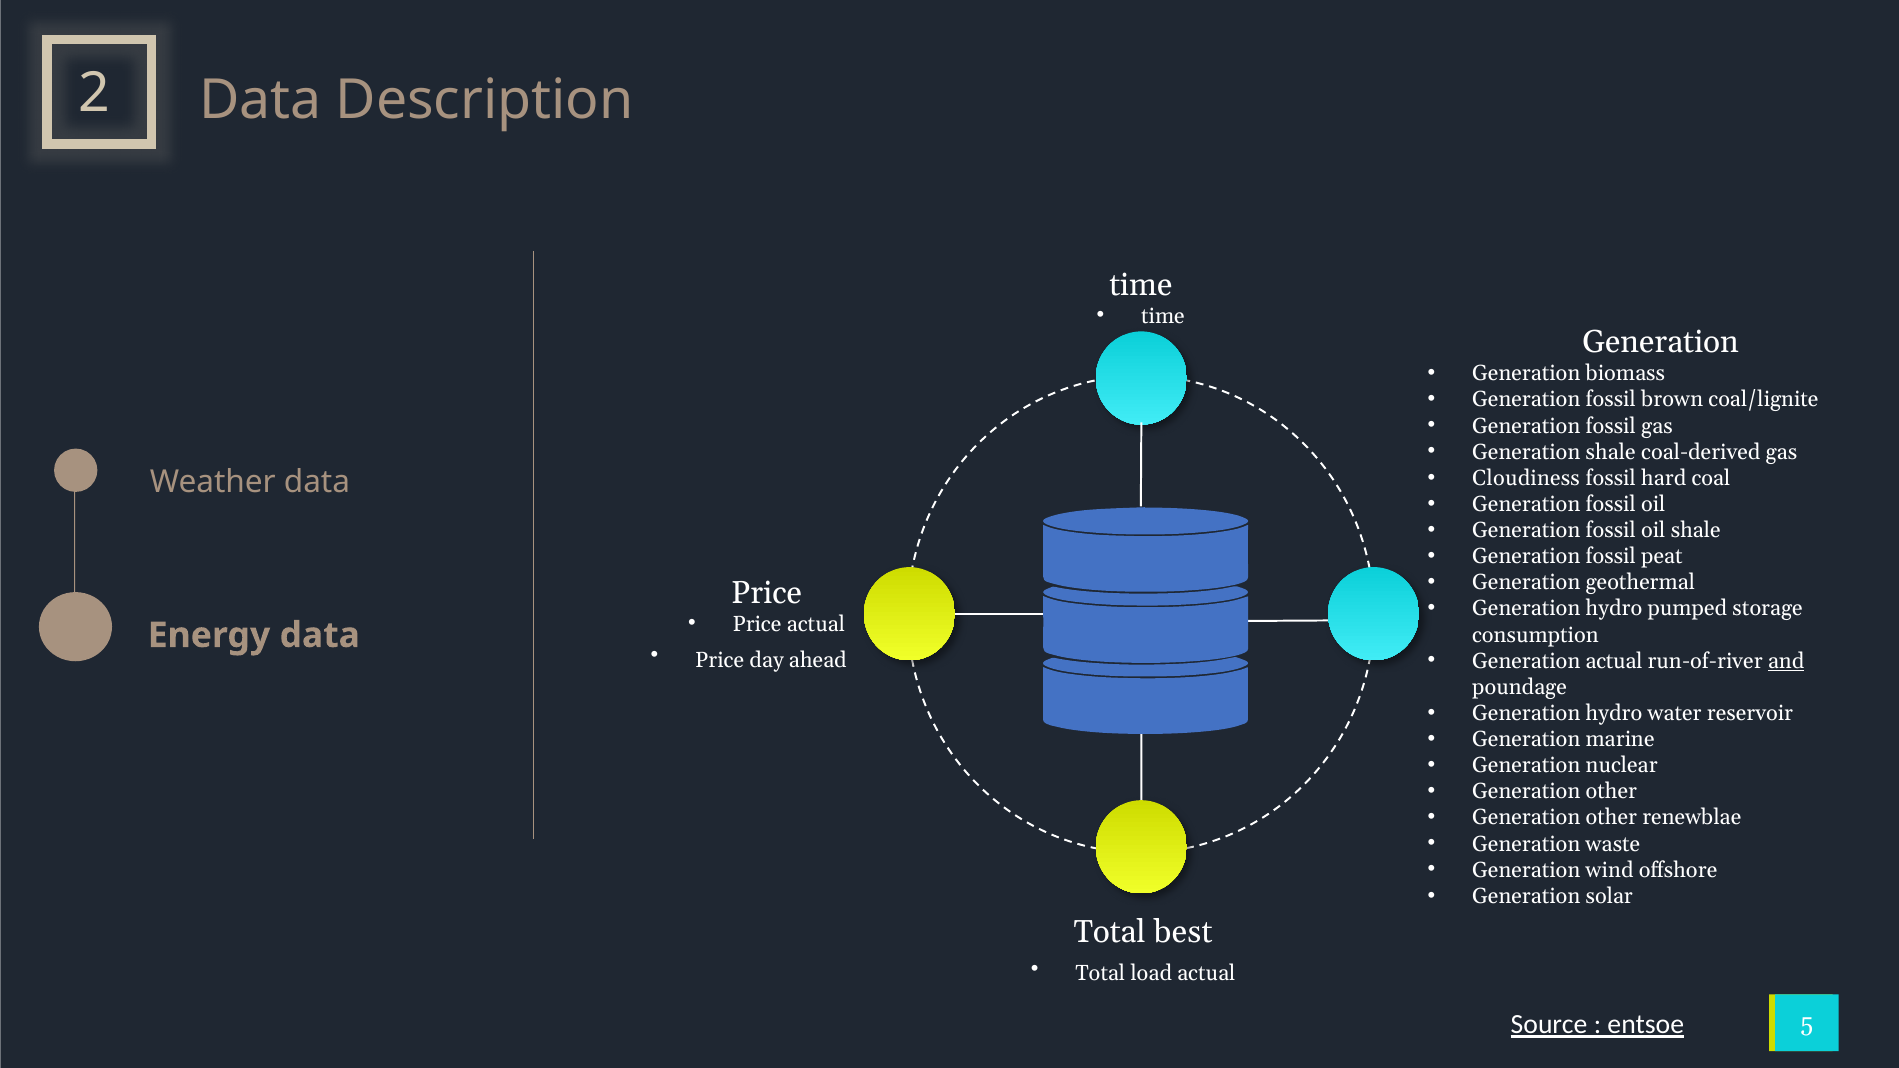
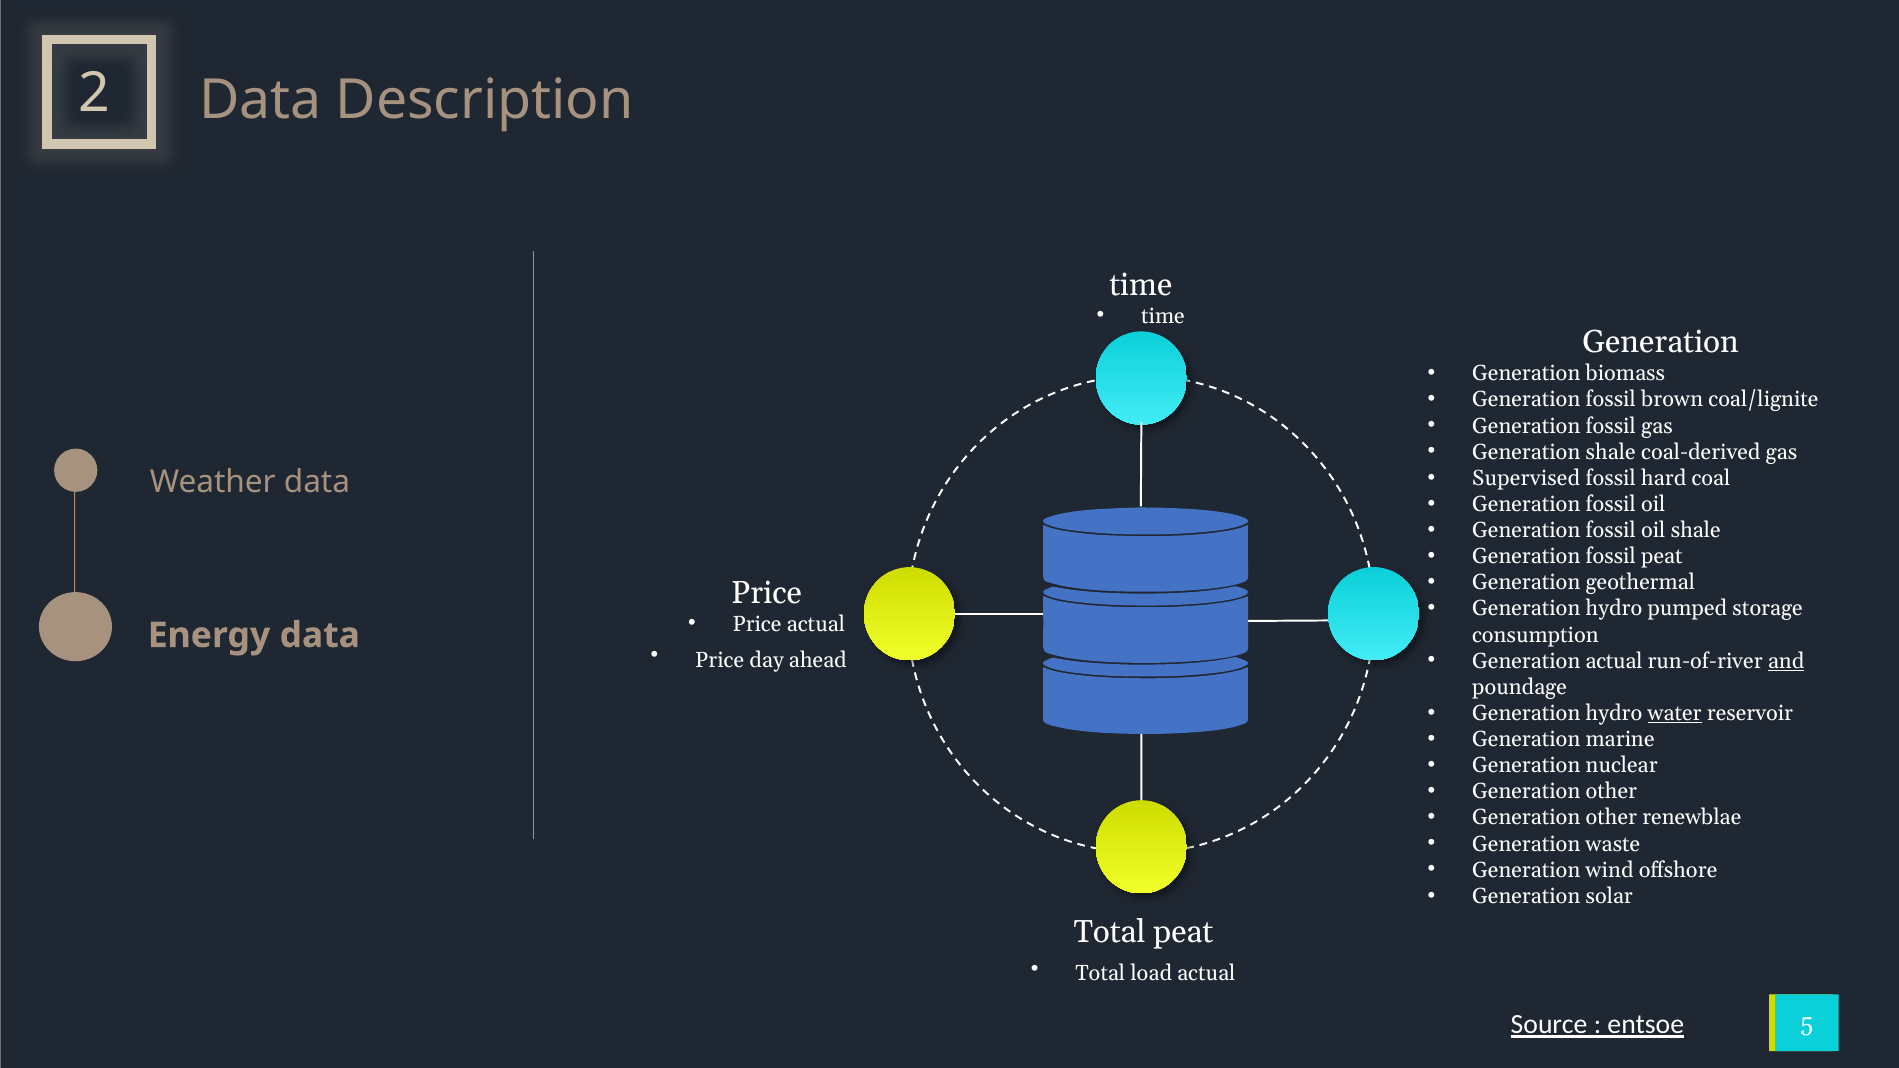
Cloudiness: Cloudiness -> Supervised (1526, 478)
water underline: none -> present (1675, 713)
Total best: best -> peat (1183, 932)
